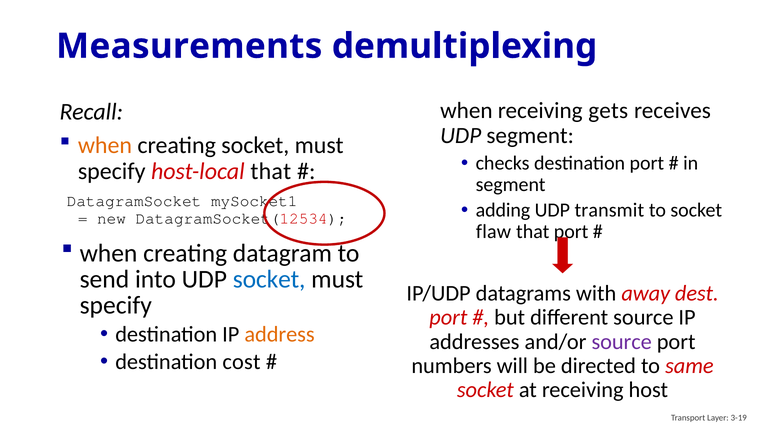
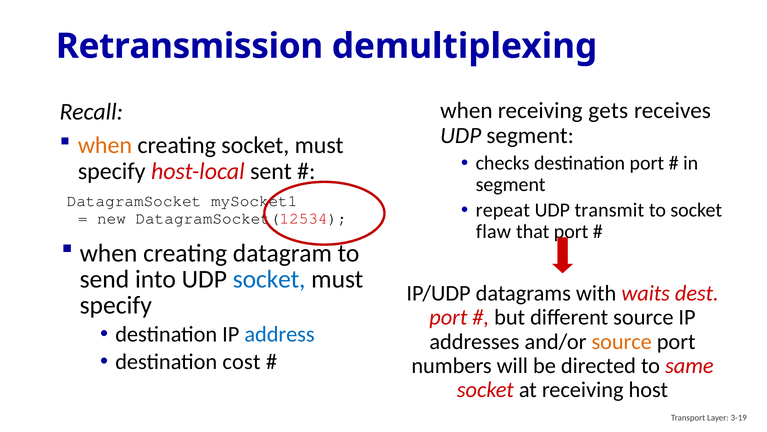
Measurements: Measurements -> Retransmission (190, 46)
host-local that: that -> sent (271, 171)
adding: adding -> repeat (503, 210)
away: away -> waits (646, 293)
address colour: orange -> blue (280, 334)
source colour: purple -> orange (622, 341)
